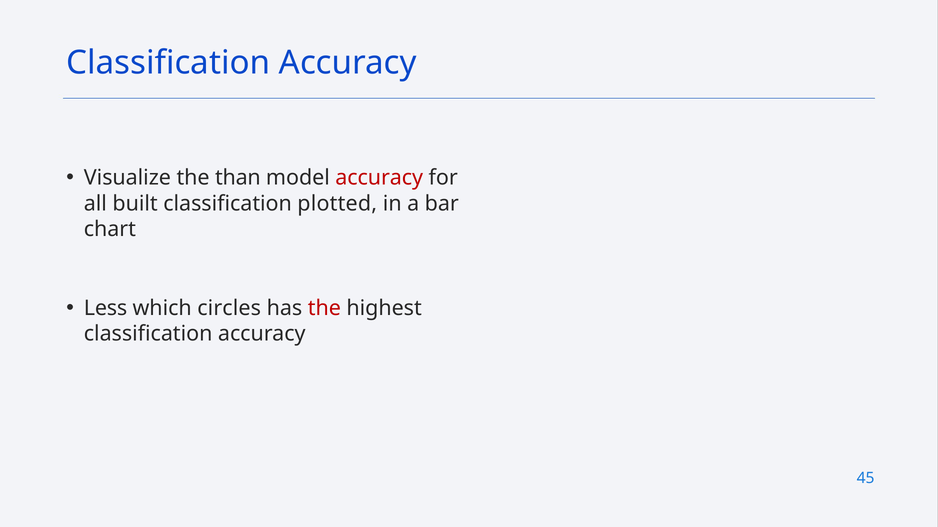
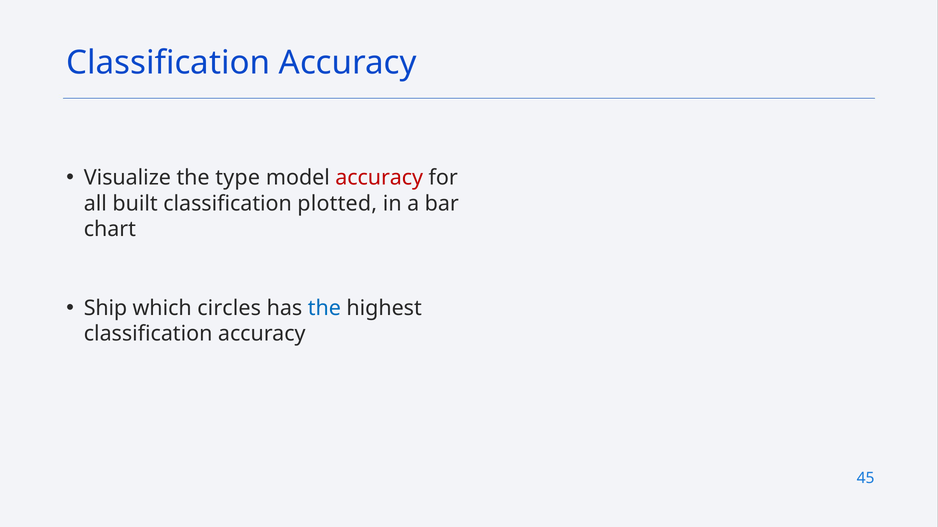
than: than -> type (238, 178)
Less: Less -> Ship (106, 308)
the colour: red -> blue (324, 308)
